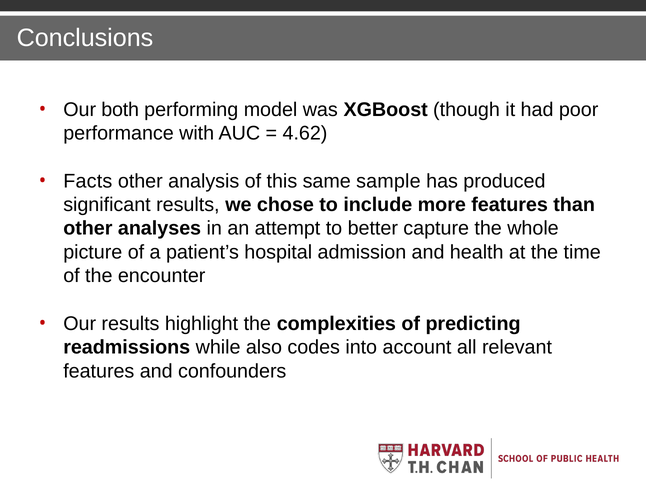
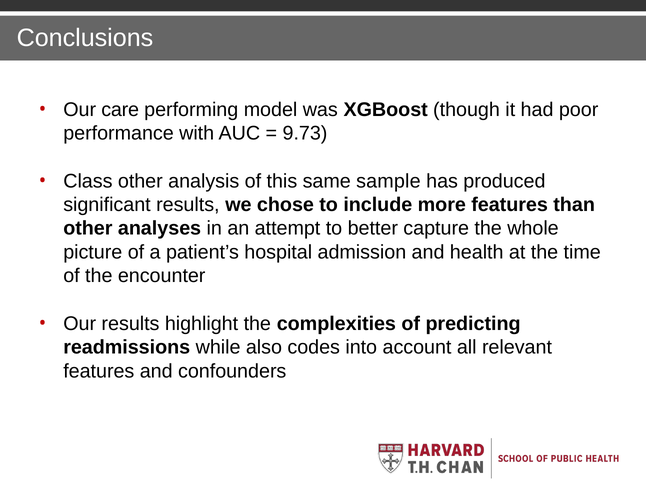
both: both -> care (120, 110)
4.62: 4.62 -> 9.73 (305, 133)
Facts: Facts -> Class (88, 181)
